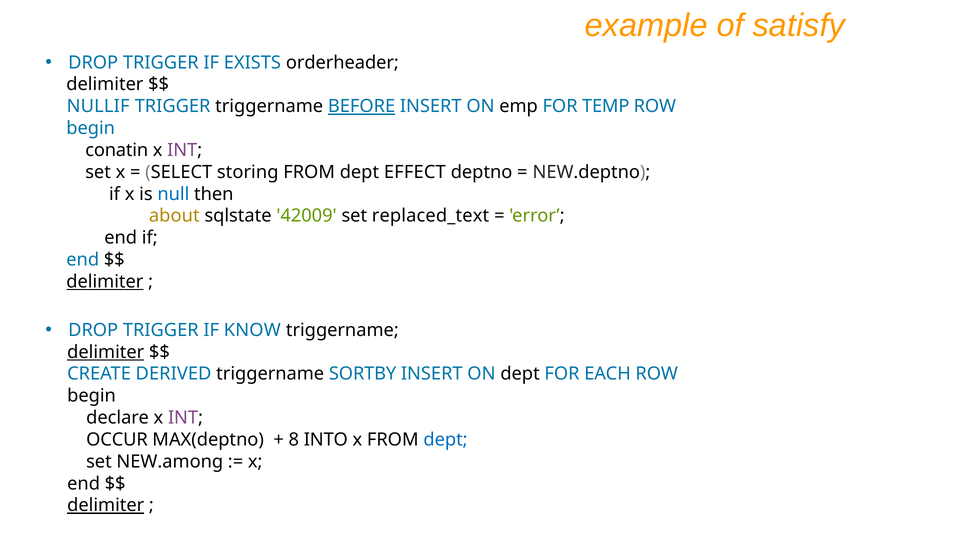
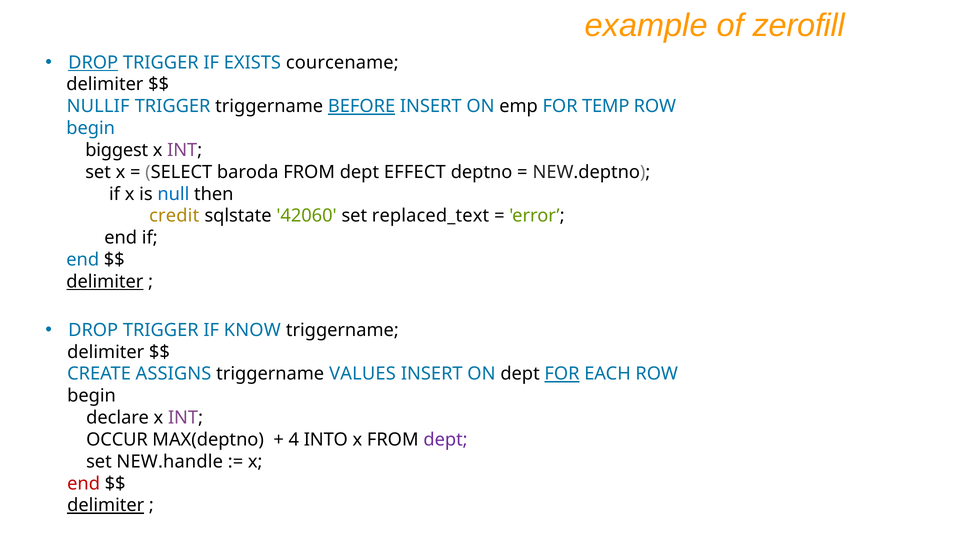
satisfy: satisfy -> zerofill (799, 25)
DROP underline: none -> present (93, 63)
orderheader: orderheader -> courcename (342, 63)
conatin: conatin -> biggest (117, 150)
storing: storing -> baroda (248, 172)
about: about -> credit (174, 216)
42009: 42009 -> 42060 (307, 216)
delimiter underline: present -> none (106, 352)
DERIVED: DERIVED -> ASSIGNS (173, 374)
SORTBY: SORTBY -> VALUES (362, 374)
FOR underline: none -> present (562, 374)
8: 8 -> 4 (294, 440)
dept colour: blue -> purple (446, 440)
NEW.among: NEW.among -> NEW.handle (170, 461)
end colour: black -> red (84, 483)
